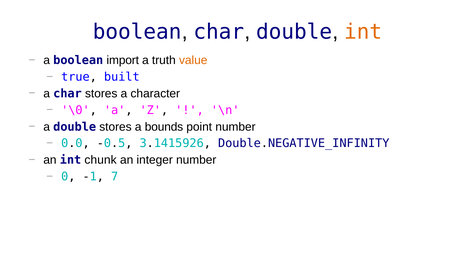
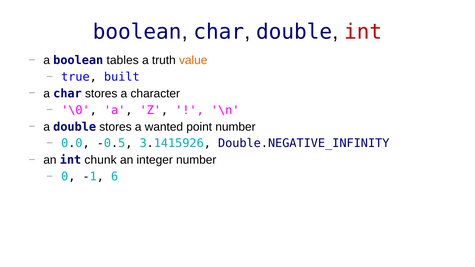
int colour: orange -> red (363, 32)
import: import -> tables (123, 60)
bounds: bounds -> wanted (164, 127)
7: 7 -> 6 (115, 177)
